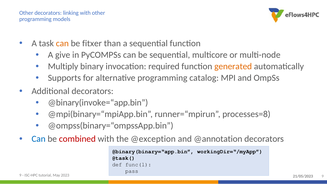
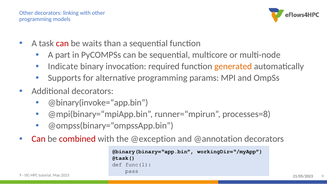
can colour: orange -> red (62, 43)
fitxer: fitxer -> waits (92, 43)
give: give -> part (63, 55)
Multiply: Multiply -> Indicate (63, 66)
catalog: catalog -> params (204, 78)
Can colour: blue -> red (39, 139)
